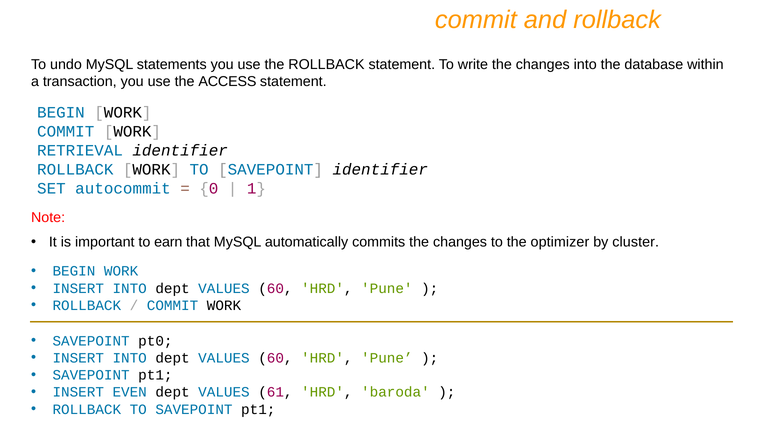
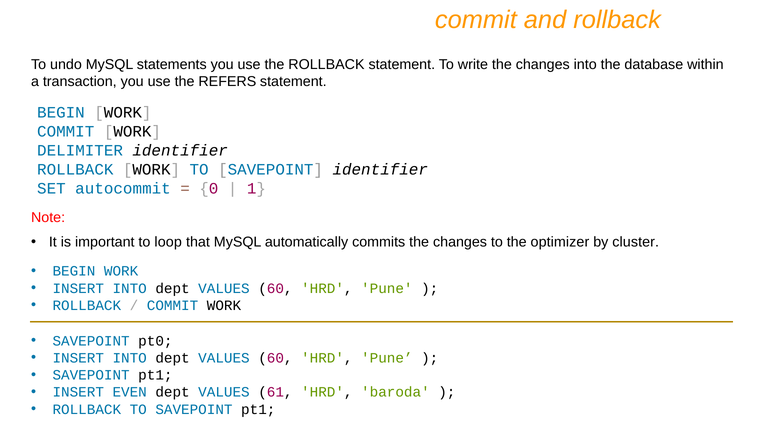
ACCESS: ACCESS -> REFERS (227, 82)
RETRIEVAL: RETRIEVAL -> DELIMITER (80, 151)
earn: earn -> loop (168, 242)
